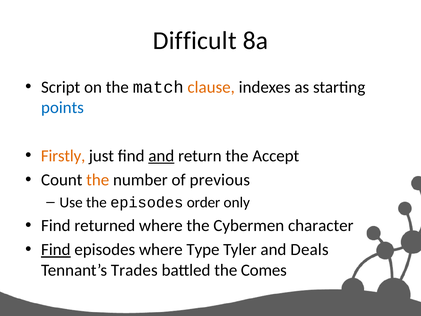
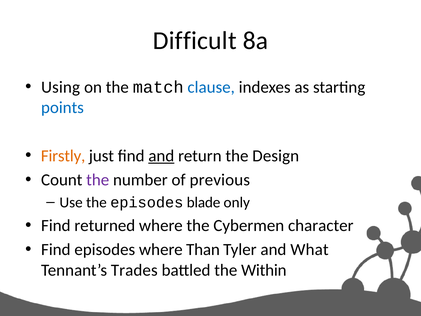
Script: Script -> Using (61, 87)
clause colour: orange -> blue (211, 87)
Accept: Accept -> Design (276, 156)
the colour: orange -> purple (98, 180)
order: order -> blade (204, 202)
Find underline: present -> none (56, 250)
Type: Type -> Than (203, 250)
Deals: Deals -> What (309, 250)
Comes: Comes -> Within (264, 270)
